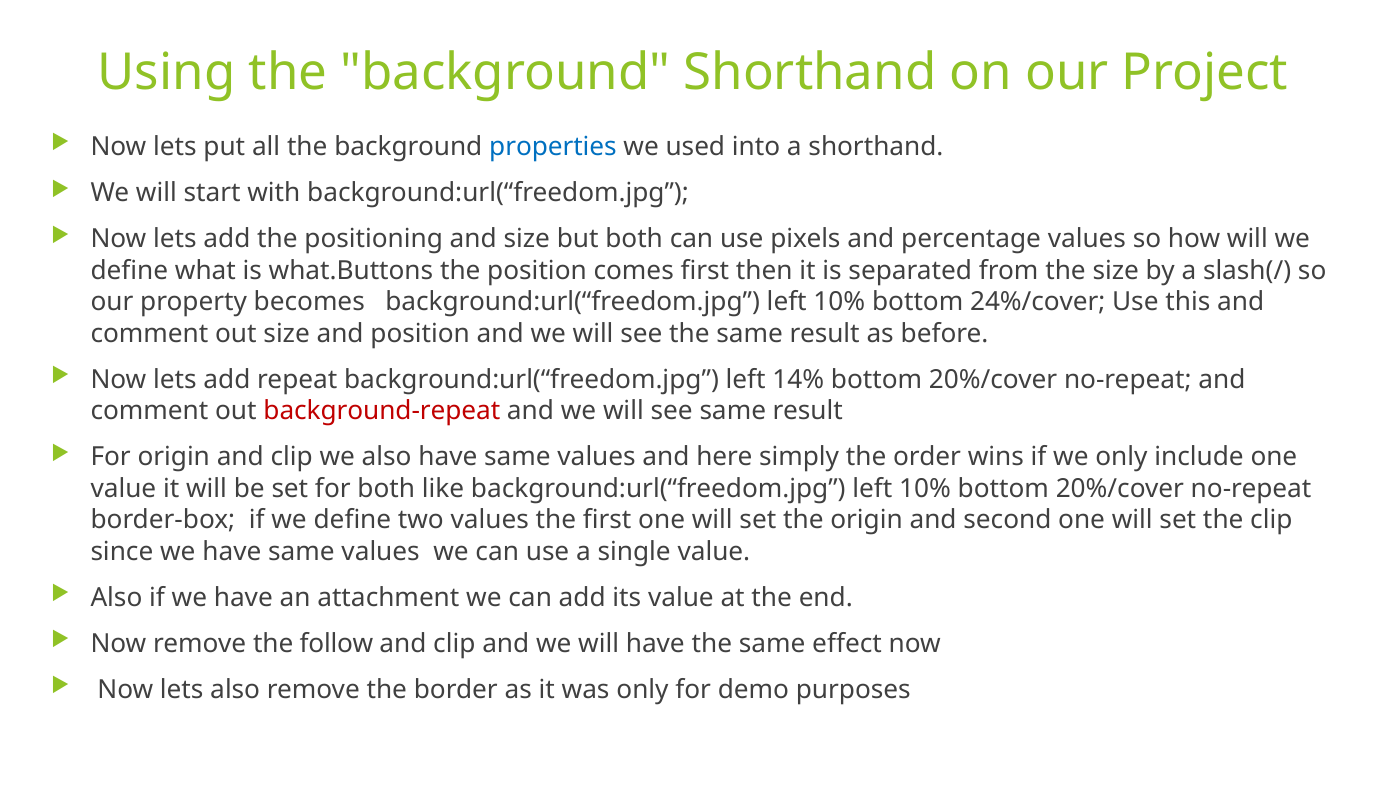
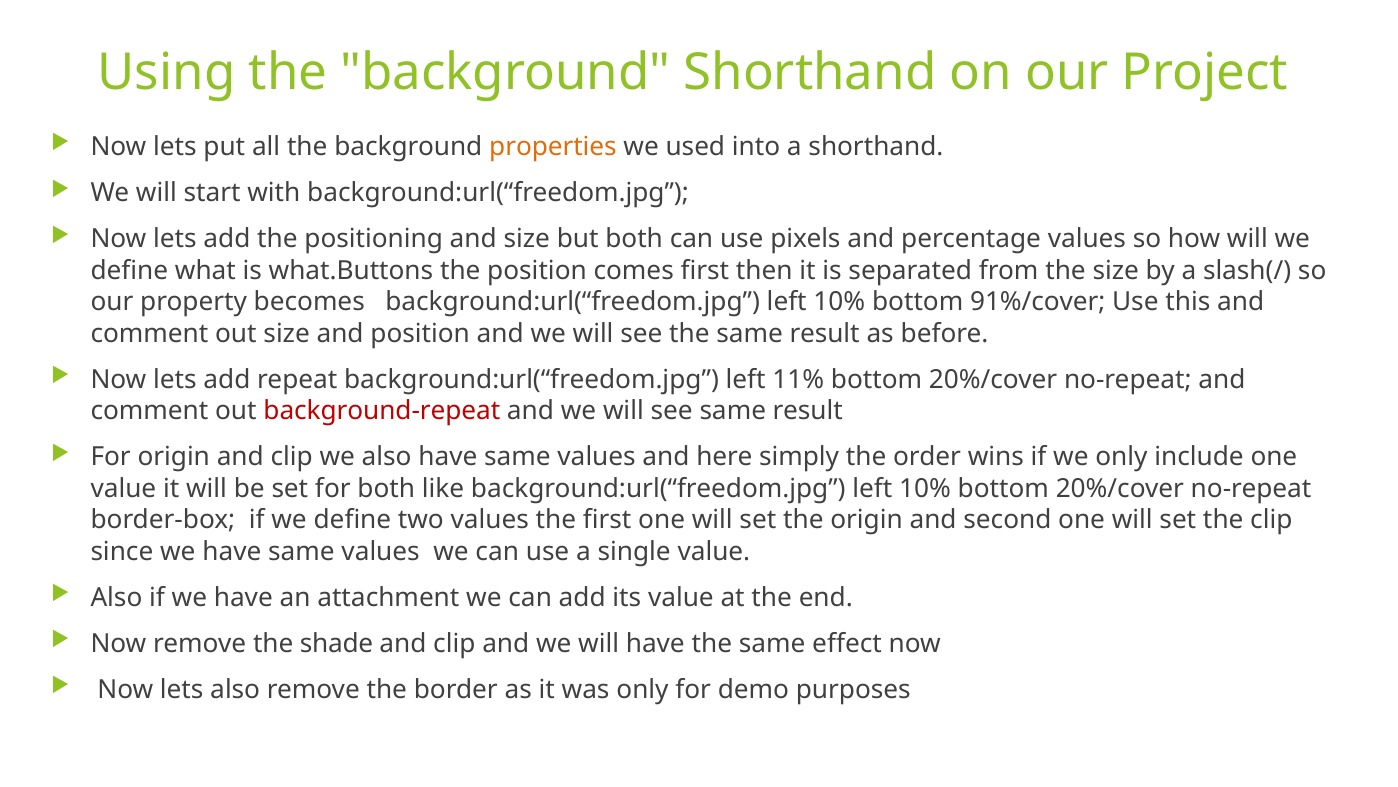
properties colour: blue -> orange (553, 147)
24%/cover: 24%/cover -> 91%/cover (1038, 302)
14%: 14% -> 11% (798, 379)
follow: follow -> shade (337, 643)
